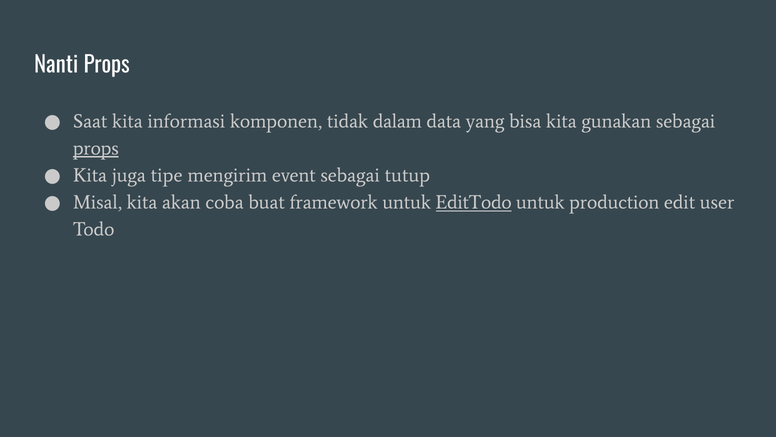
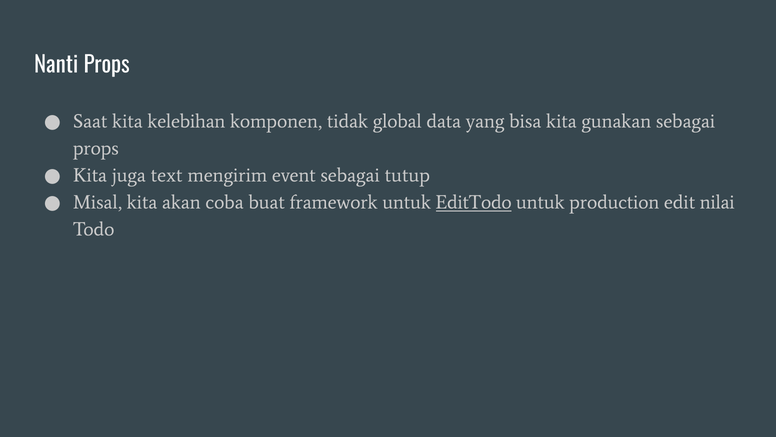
informasi: informasi -> kelebihan (186, 121)
dalam: dalam -> global (397, 121)
props underline: present -> none (96, 148)
tipe: tipe -> text (167, 175)
user: user -> nilai (717, 202)
